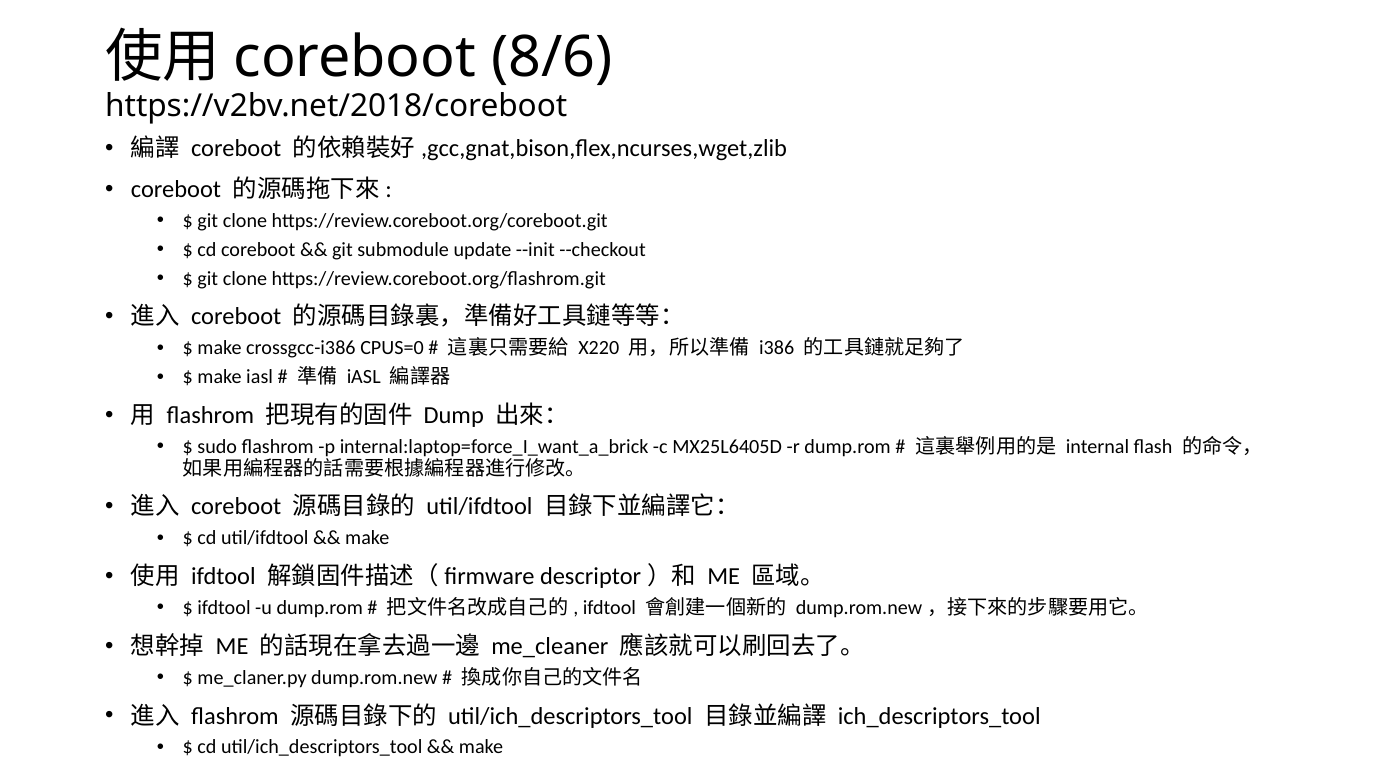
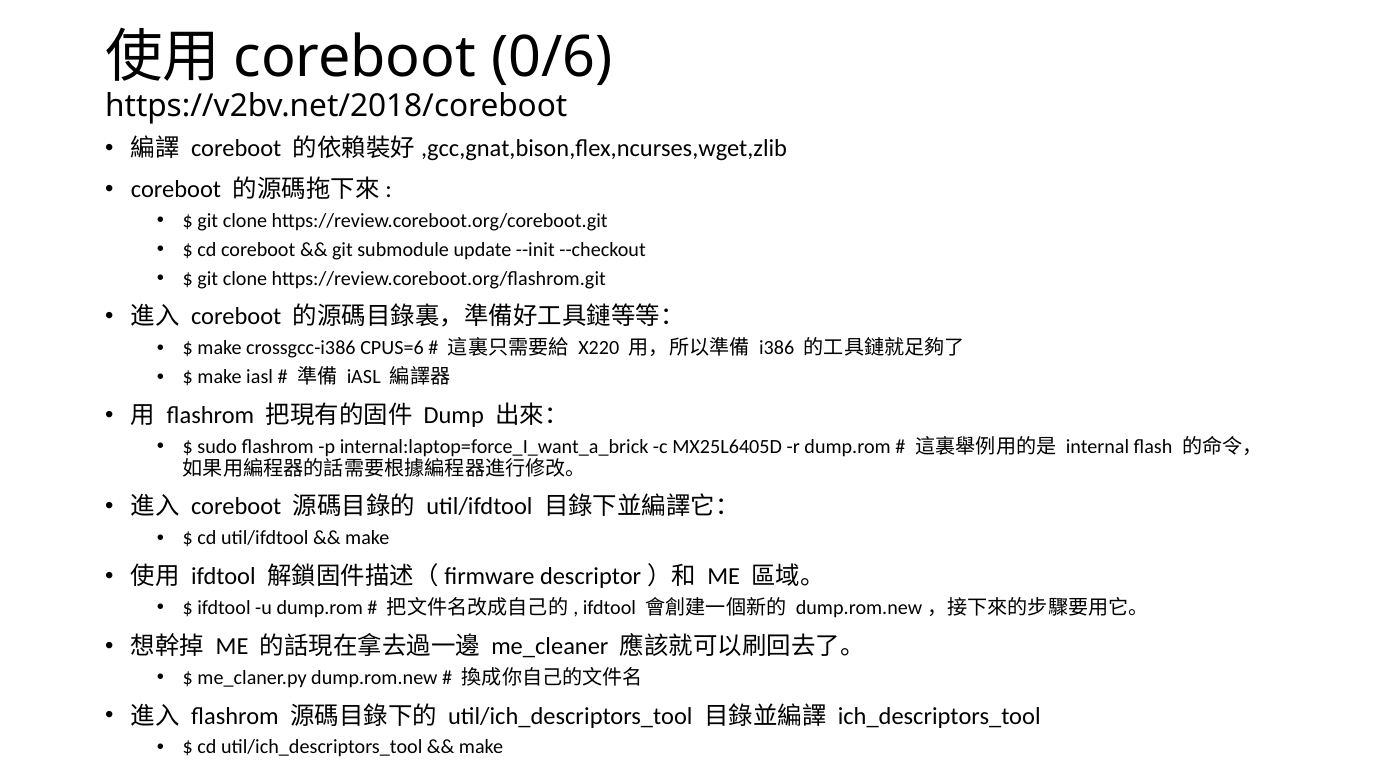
8/6: 8/6 -> 0/6 (552, 58)
CPUS=0: CPUS=0 -> CPUS=6 (392, 348)
